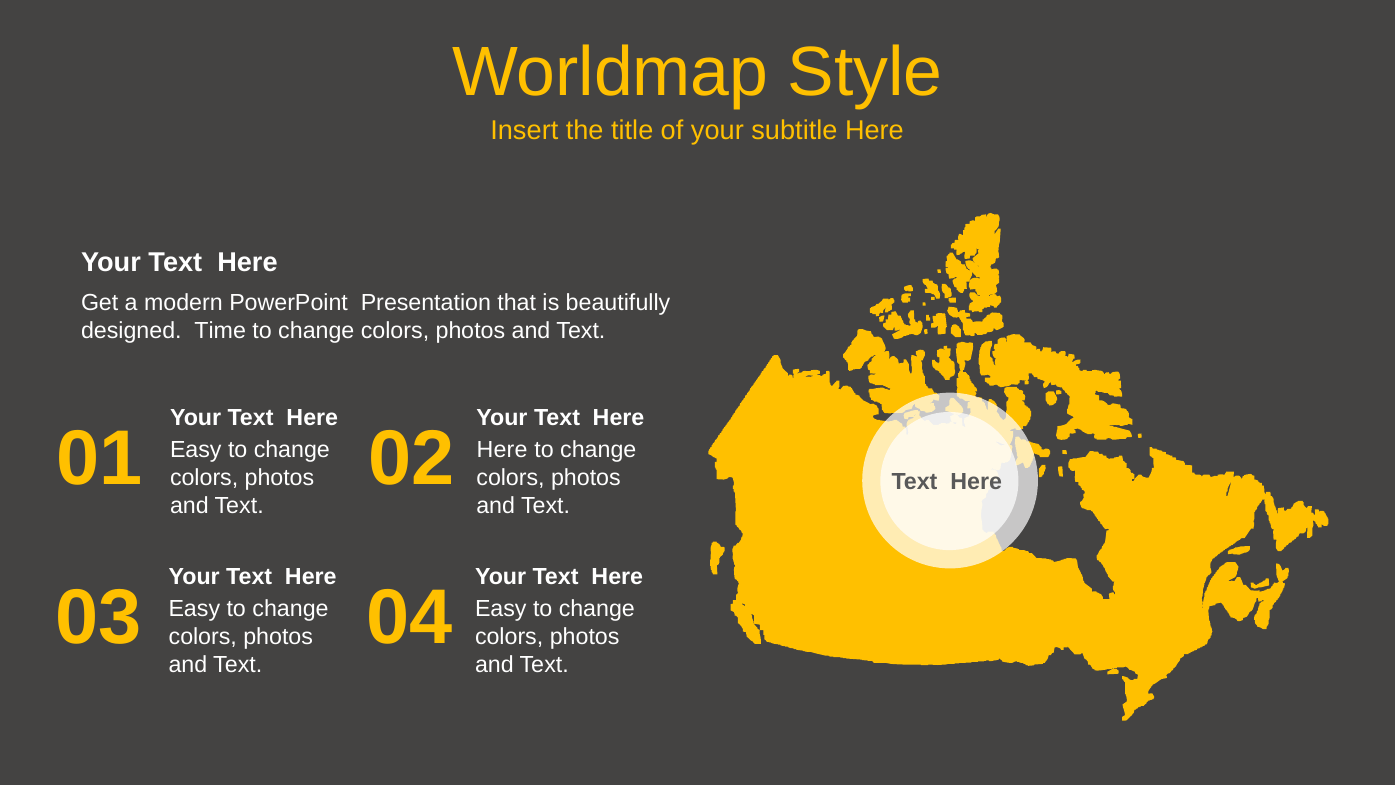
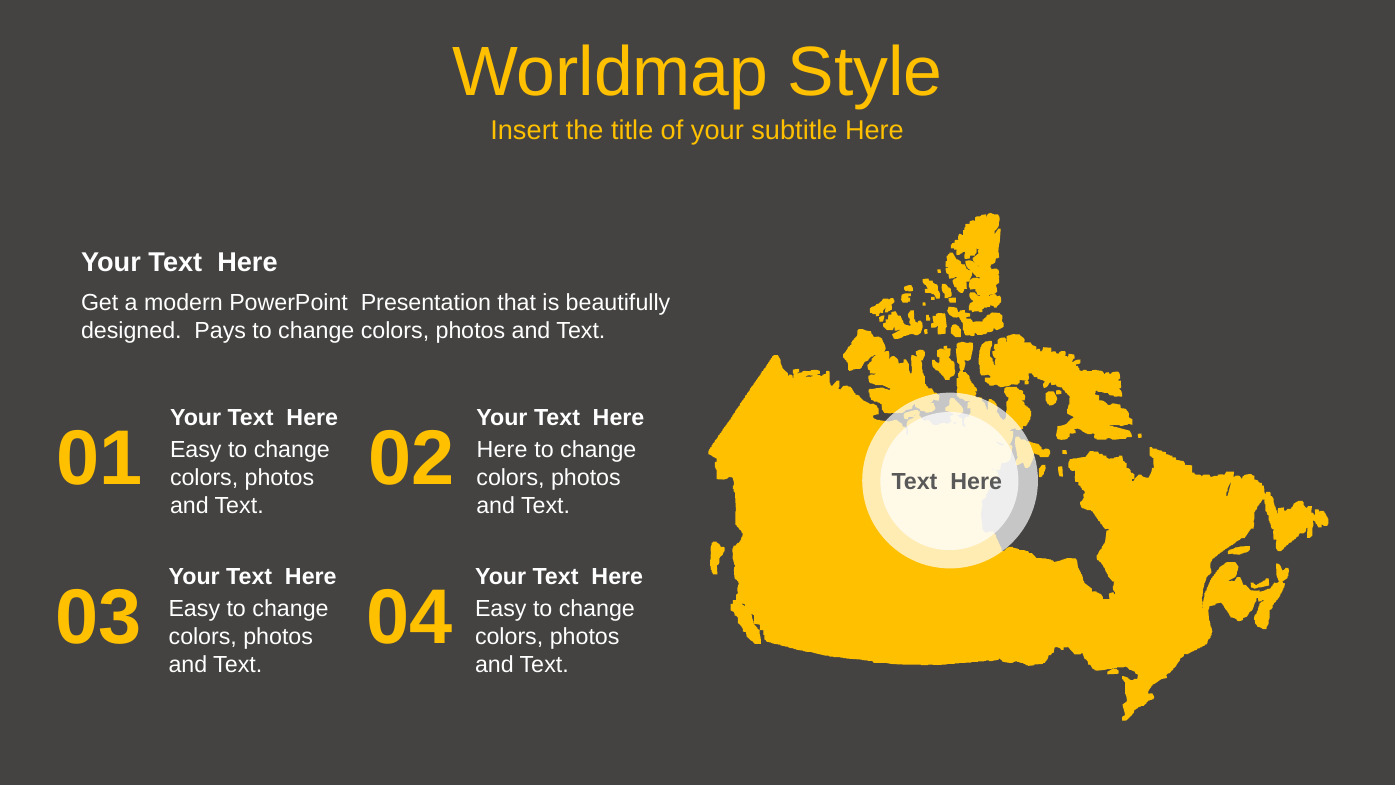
Time: Time -> Pays (220, 331)
